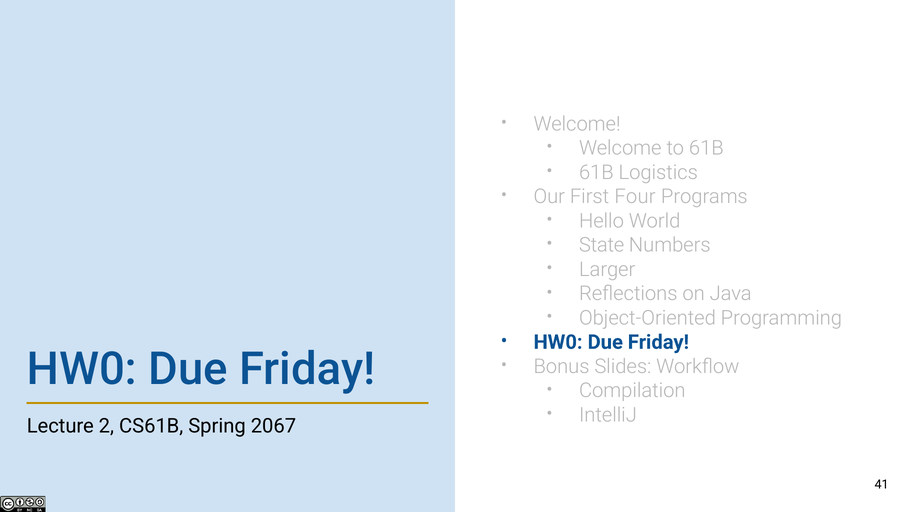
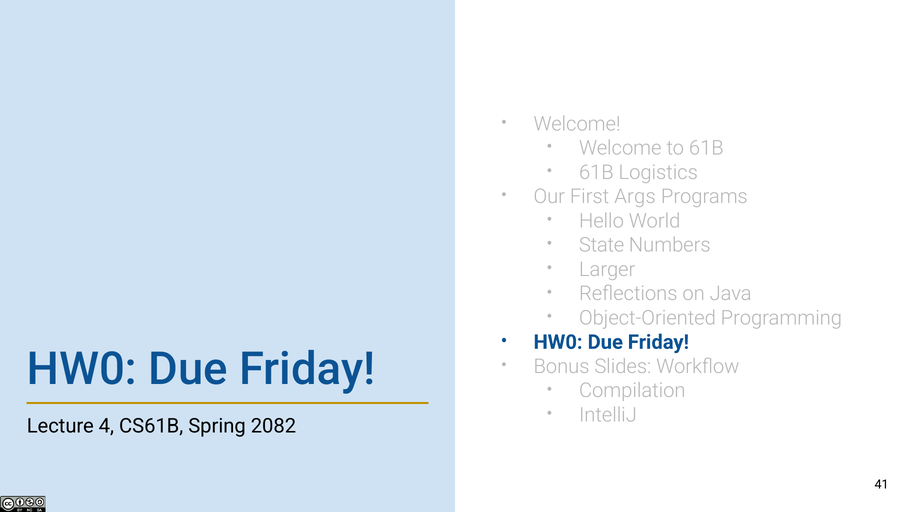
Four: Four -> Args (635, 197)
2: 2 -> 4 (106, 426)
2067: 2067 -> 2082 (273, 426)
